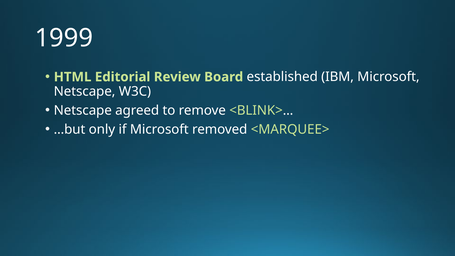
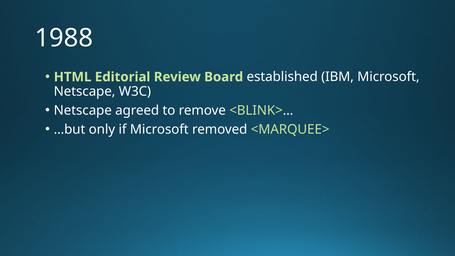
1999: 1999 -> 1988 (64, 38)
